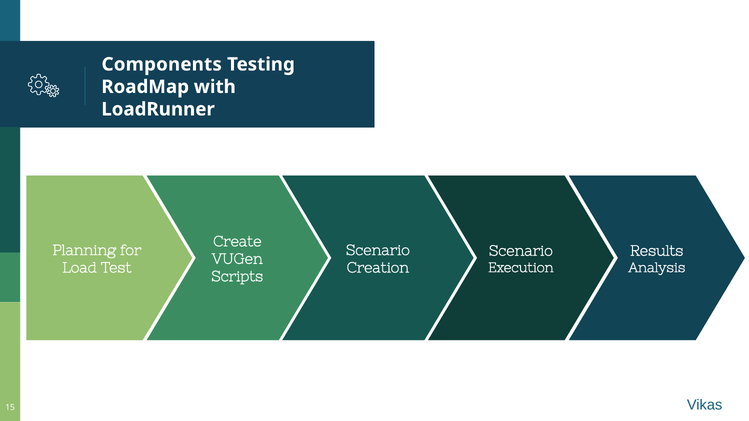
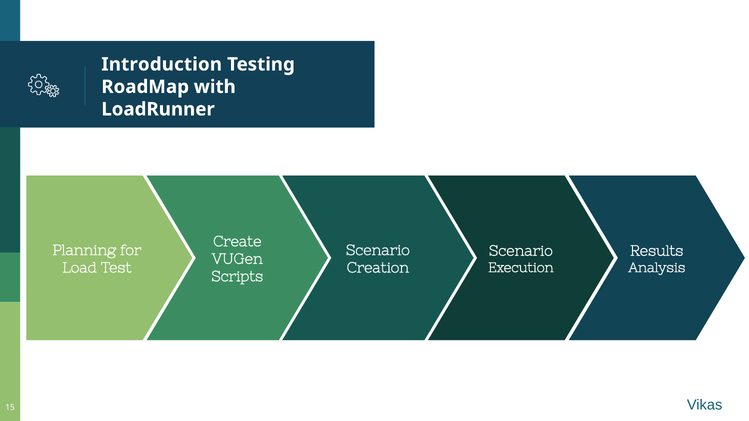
Components: Components -> Introduction (162, 64)
